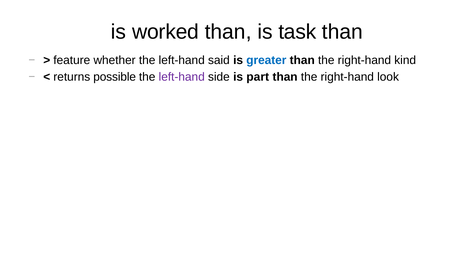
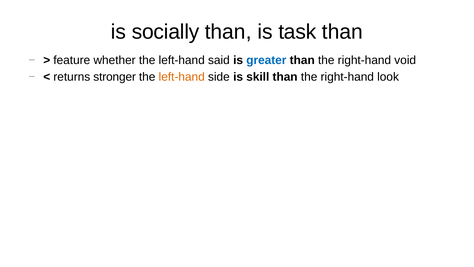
worked: worked -> socially (166, 32)
kind: kind -> void (405, 60)
possible: possible -> stronger (115, 77)
left-hand colour: purple -> orange (182, 77)
part: part -> skill (258, 77)
